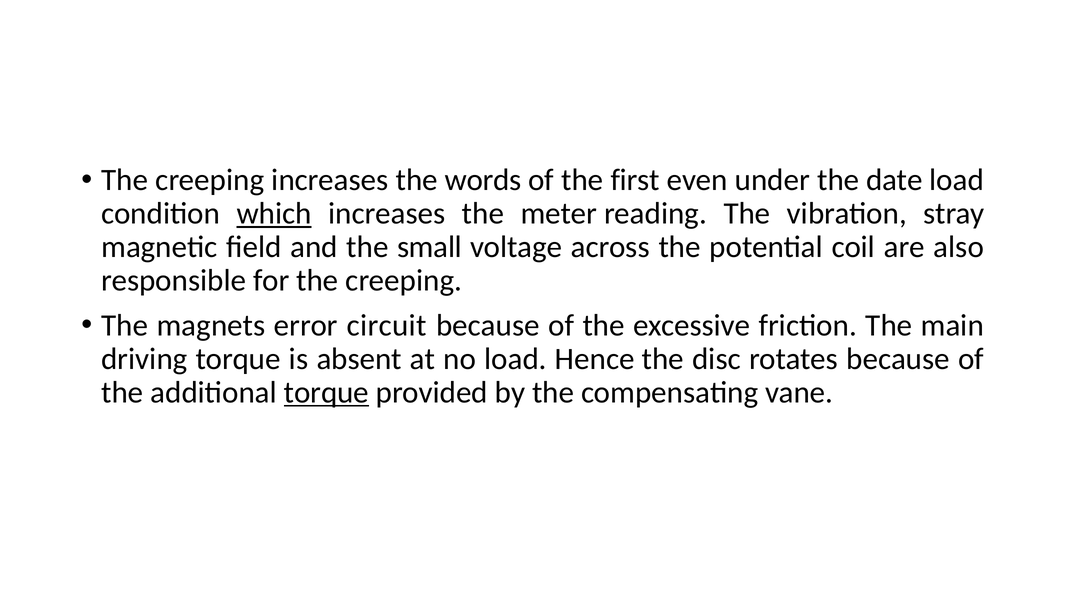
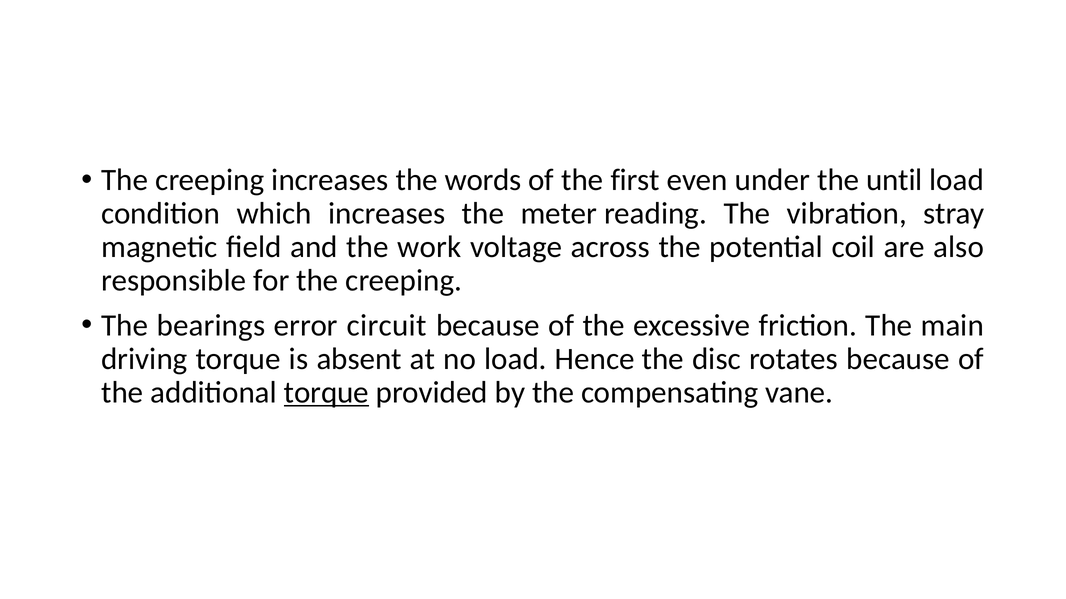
date: date -> until (894, 180)
which underline: present -> none (274, 214)
small: small -> work (429, 247)
magnets: magnets -> bearings (211, 326)
